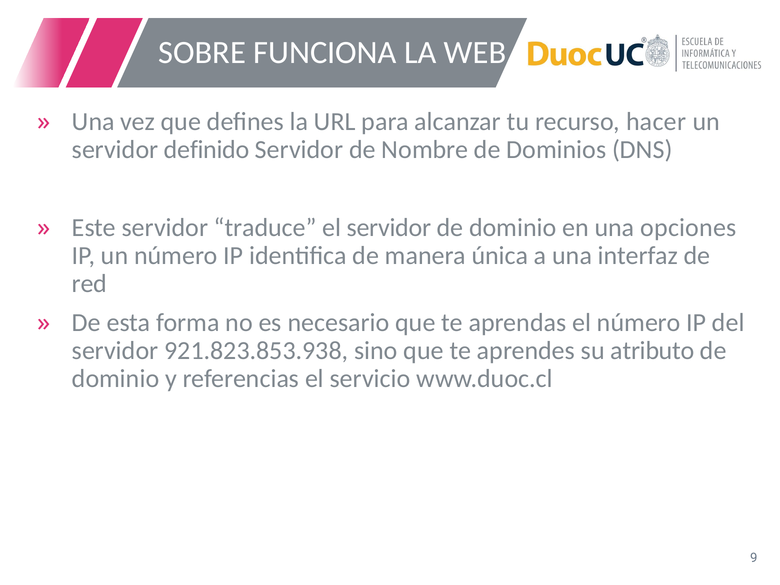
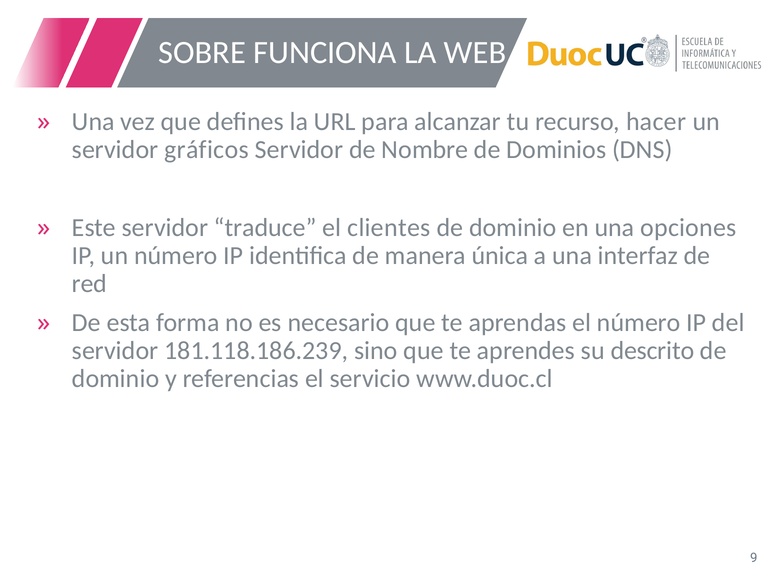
definido: definido -> gráficos (207, 150)
el servidor: servidor -> clientes (389, 228)
921.823.853.938: 921.823.853.938 -> 181.118.186.239 (256, 351)
atributo: atributo -> descrito (652, 351)
